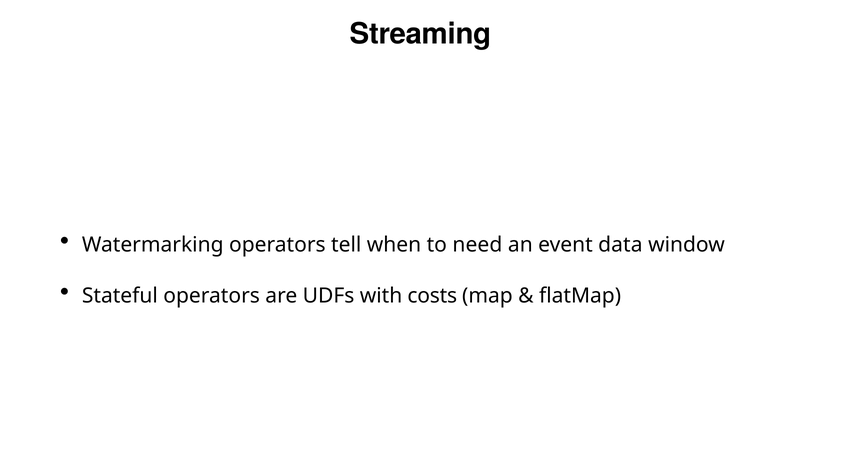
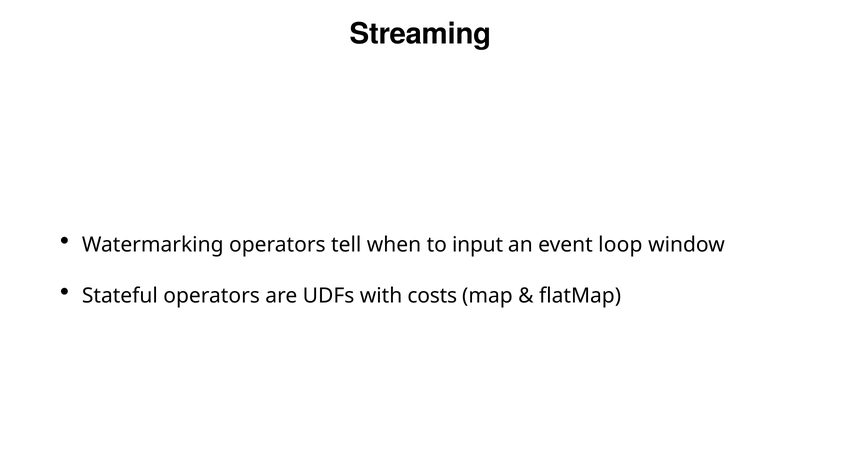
need: need -> input (478, 245)
data: data -> loop (620, 245)
